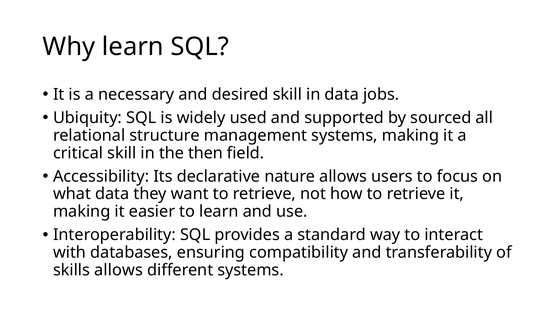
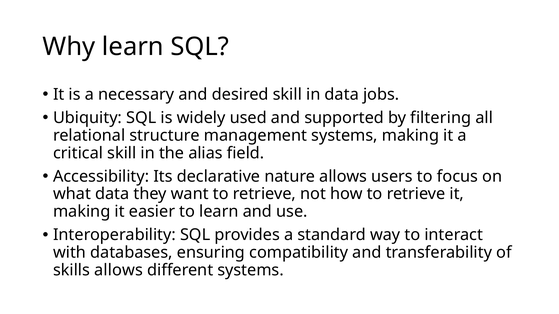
sourced: sourced -> filtering (441, 118)
then: then -> alias (205, 153)
